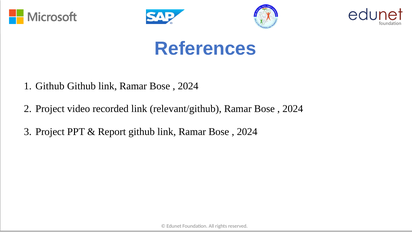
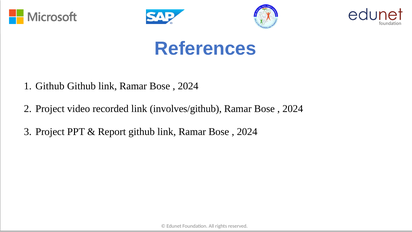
relevant/github: relevant/github -> involves/github (186, 109)
